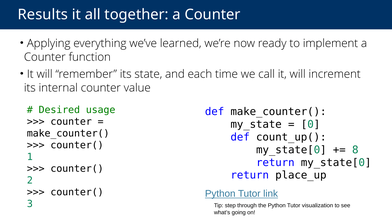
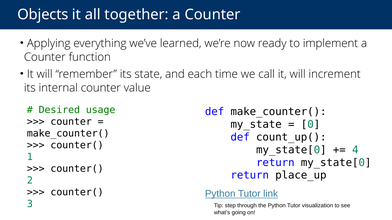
Results: Results -> Objects (43, 15)
8: 8 -> 4 (355, 150)
